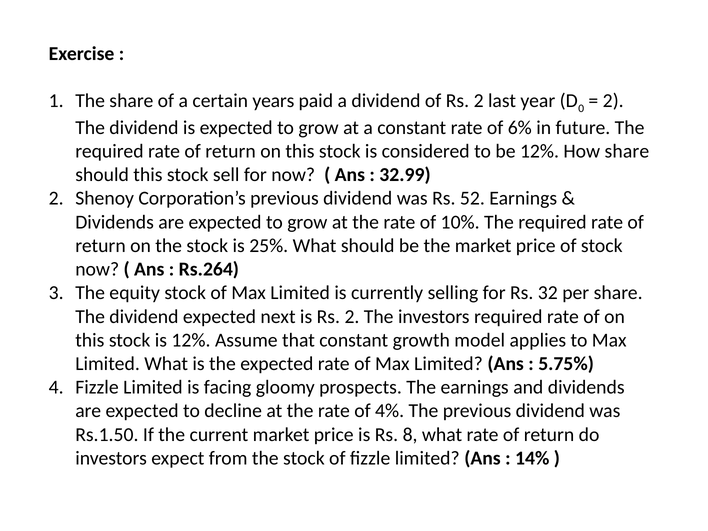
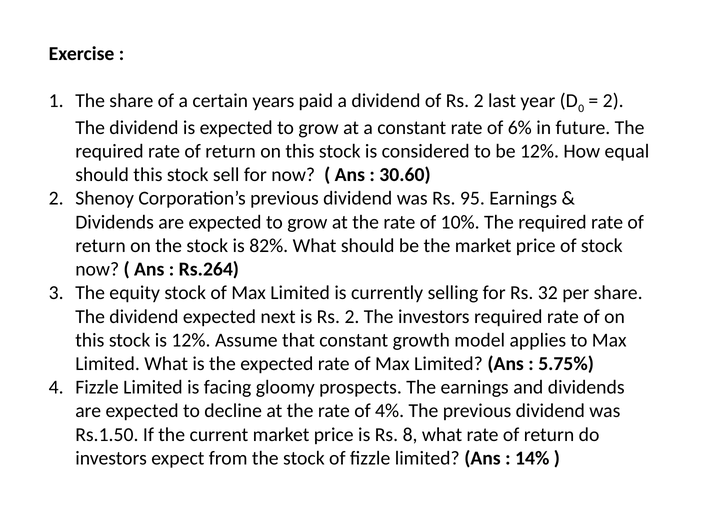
How share: share -> equal (627, 151)
32.99: 32.99 -> 30.60 (405, 175)
52: 52 -> 95 (472, 198)
25%: 25% -> 82% (269, 246)
